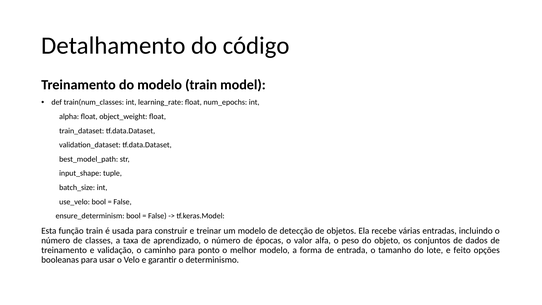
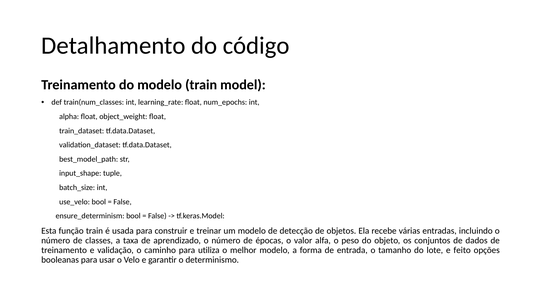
para ponto: ponto -> utiliza (209, 250)
